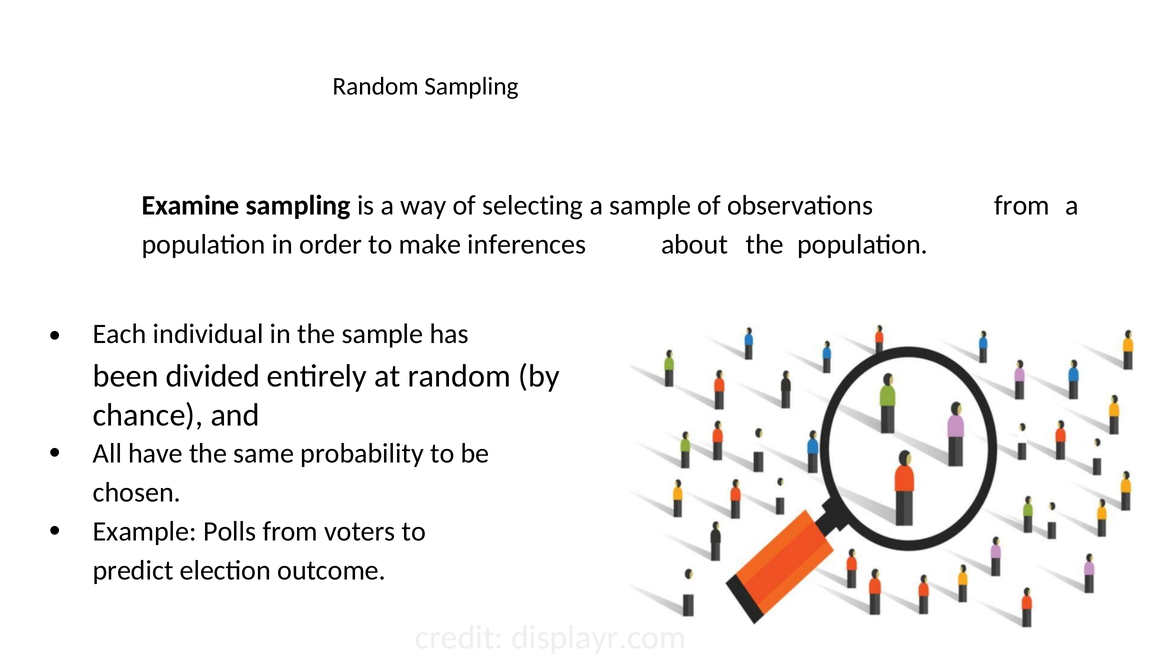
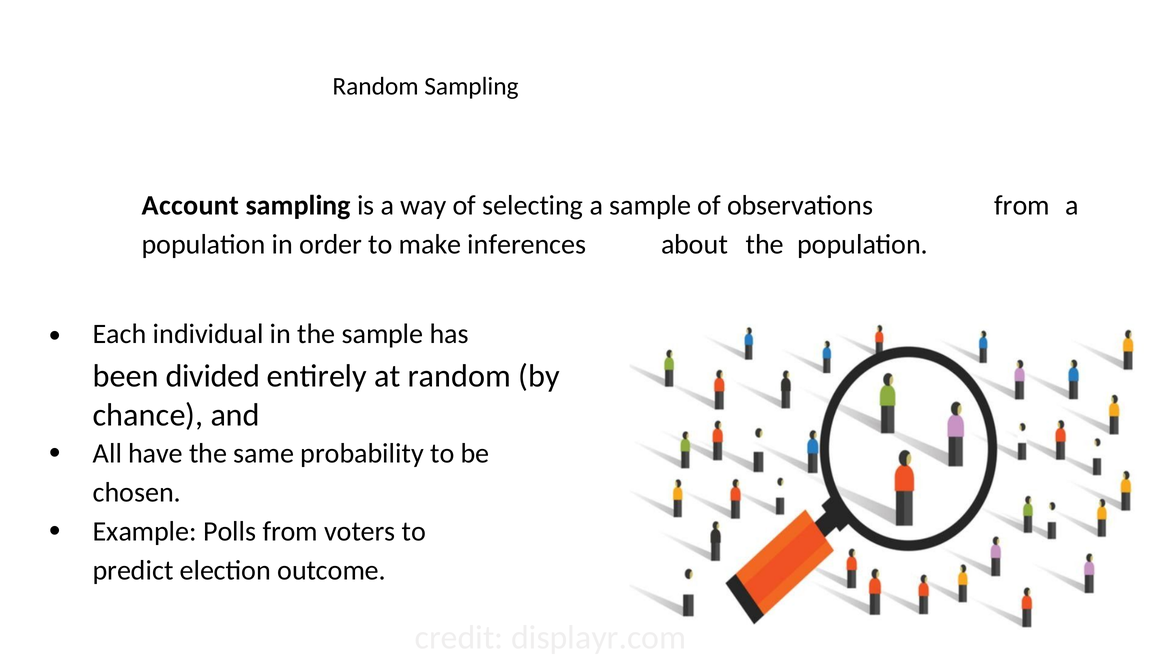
Examine: Examine -> Account (190, 206)
